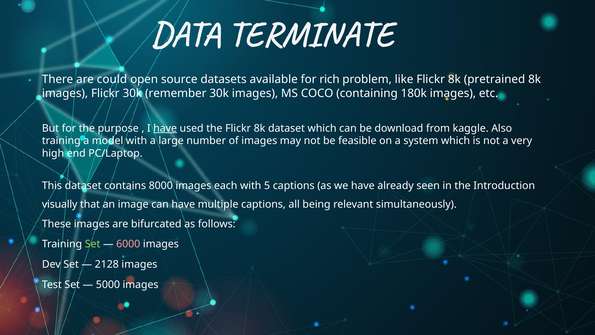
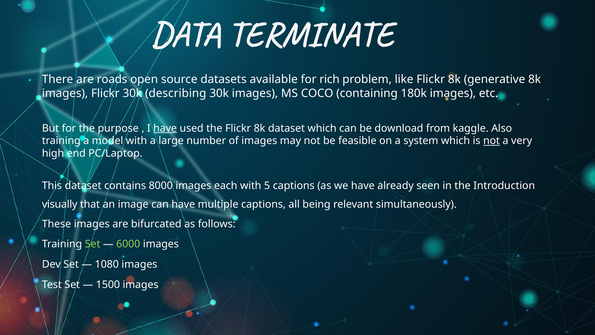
could: could -> roads (112, 79)
pretrained: pretrained -> generative (495, 79)
remember: remember -> describing (176, 93)
not underline: none -> present (492, 141)
6000 colour: pink -> light green (128, 244)
2128: 2128 -> 1080 (107, 264)
5000: 5000 -> 1500 (108, 284)
